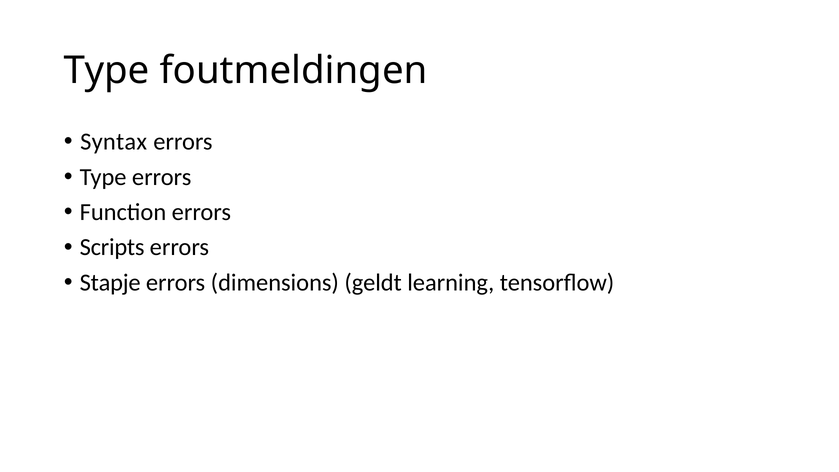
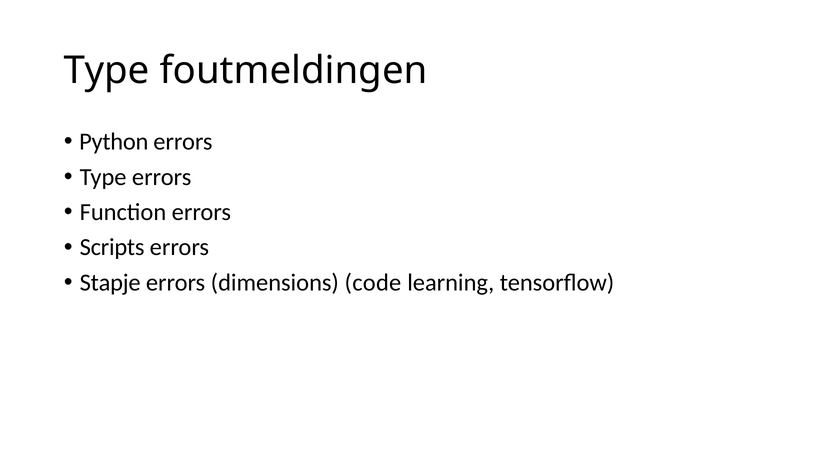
Syntax: Syntax -> Python (114, 142)
geldt: geldt -> code (373, 283)
